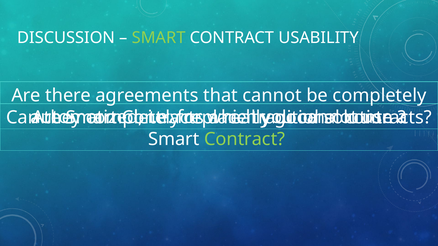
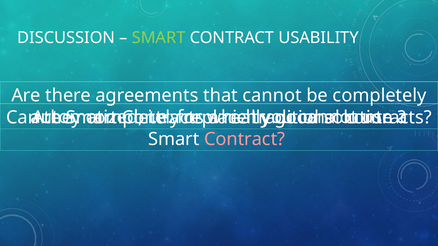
Contract colour: light green -> pink (245, 139)
